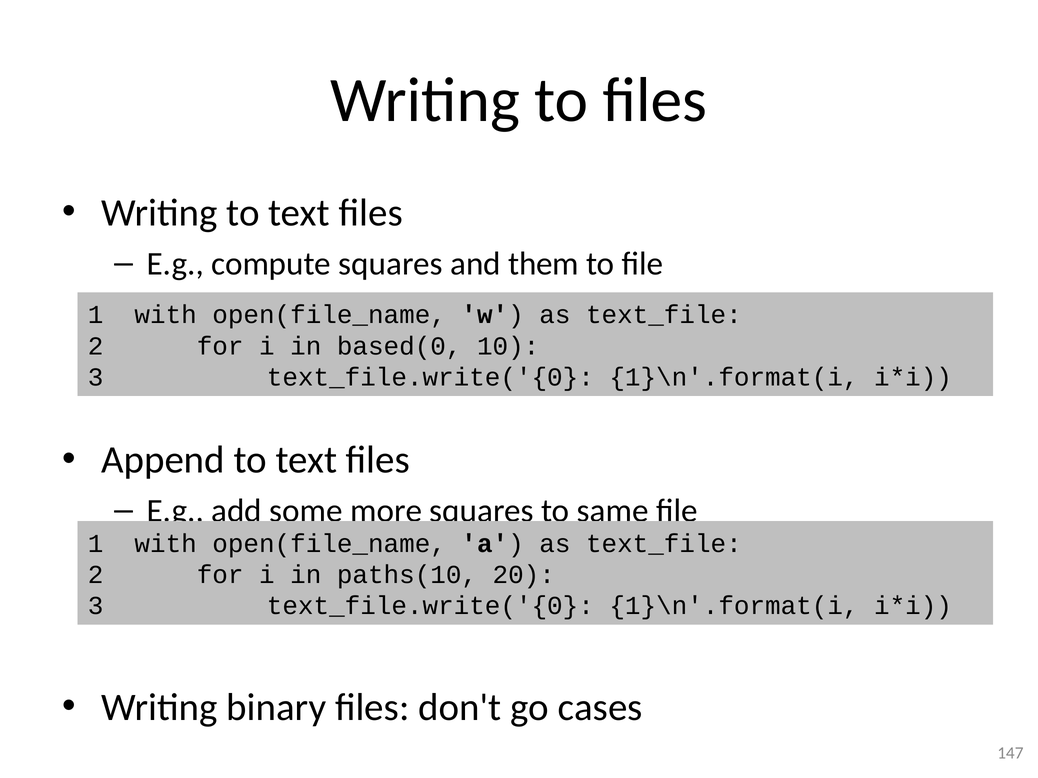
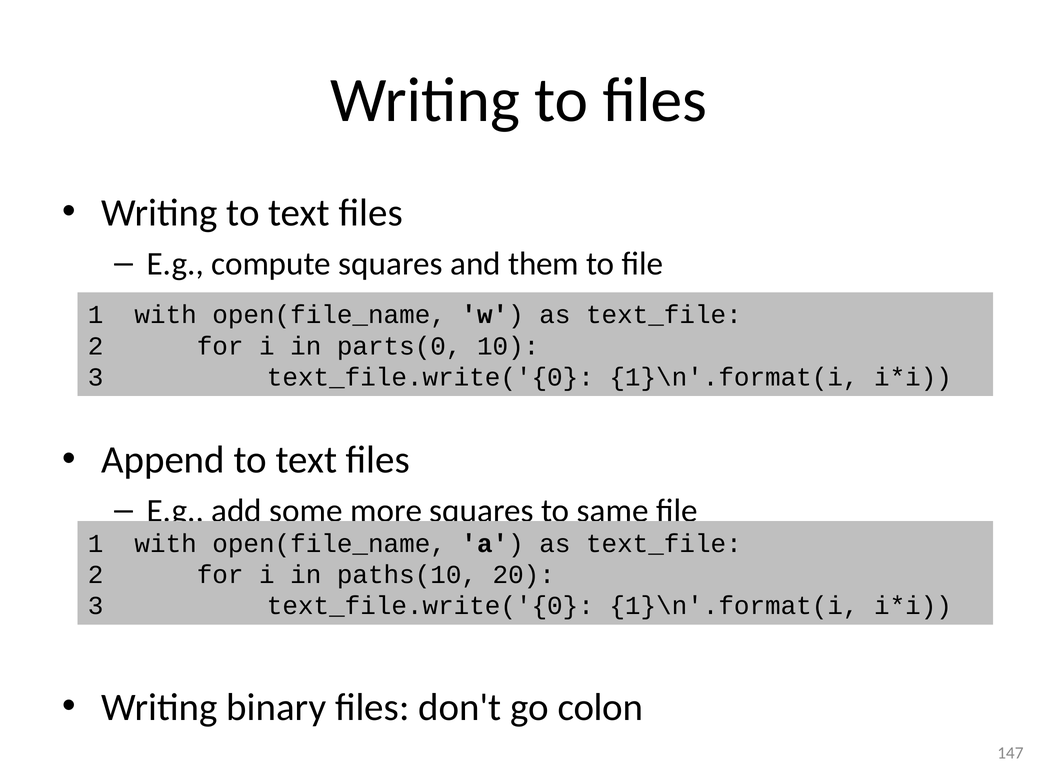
based(0: based(0 -> parts(0 (399, 346)
cases: cases -> colon (600, 708)
